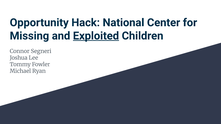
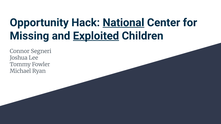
National underline: none -> present (123, 23)
